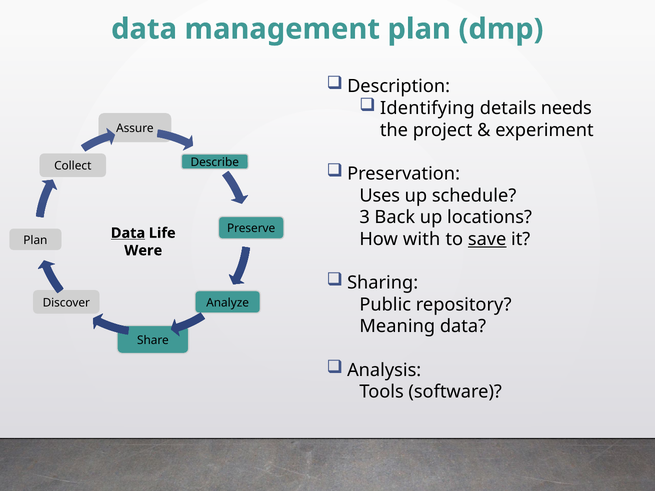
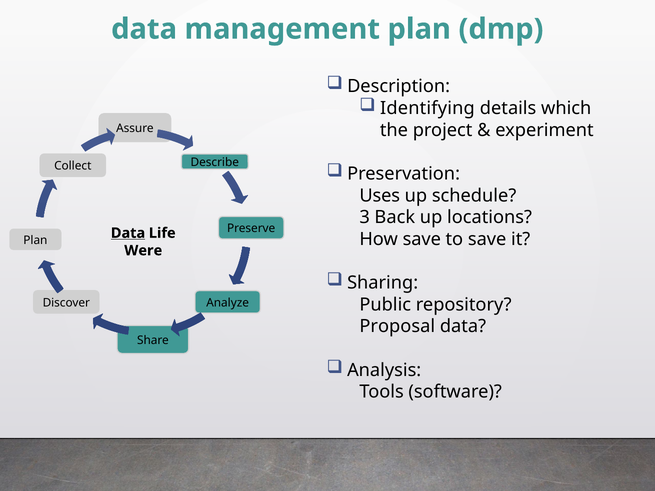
needs: needs -> which (566, 108)
How with: with -> save (422, 239)
save underline: present -> none (487, 239)
Meaning: Meaning -> Proposal (397, 327)
